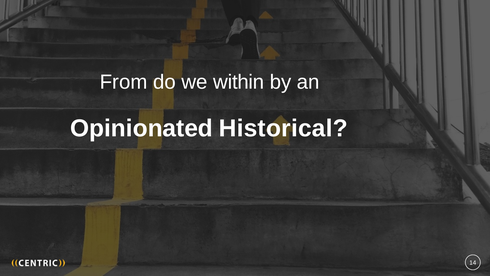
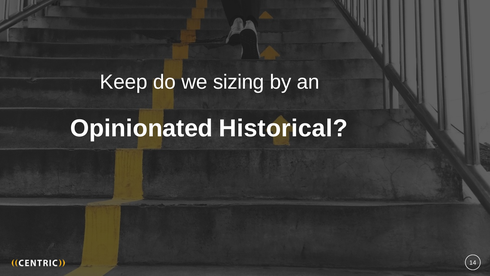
From: From -> Keep (124, 82)
within: within -> sizing (239, 82)
